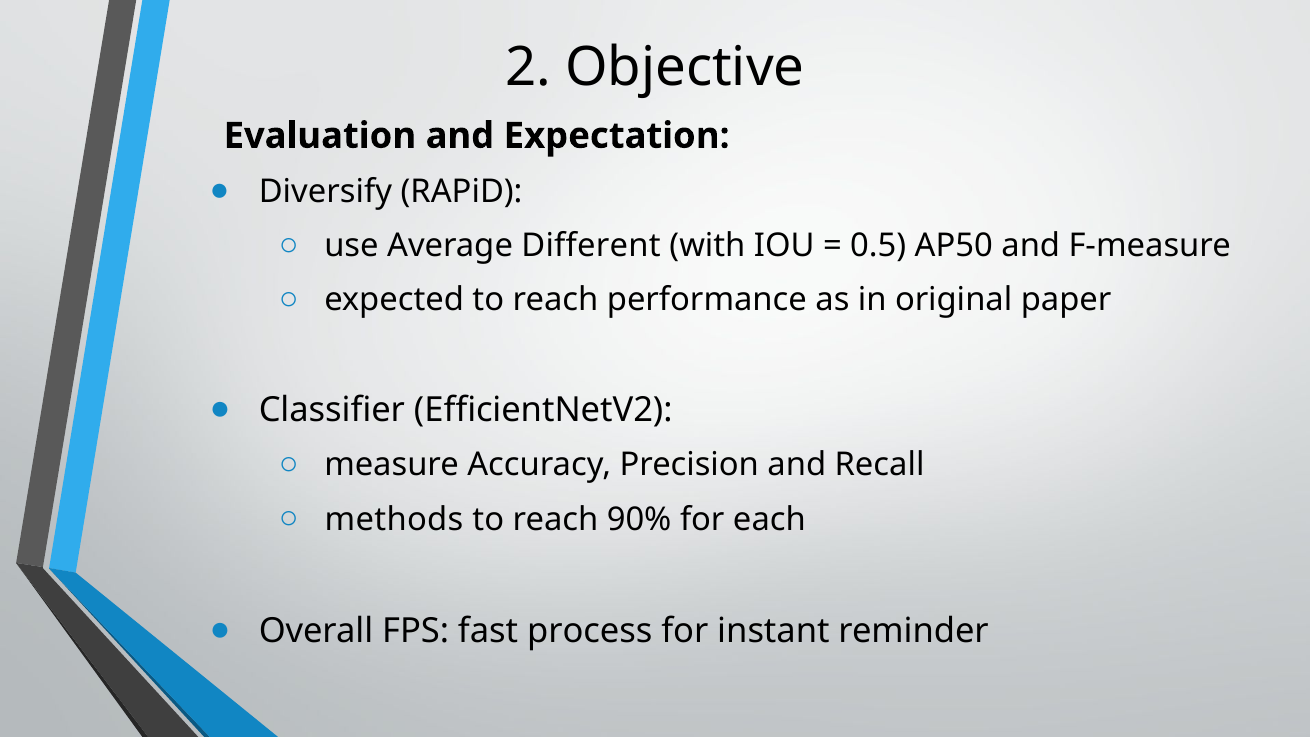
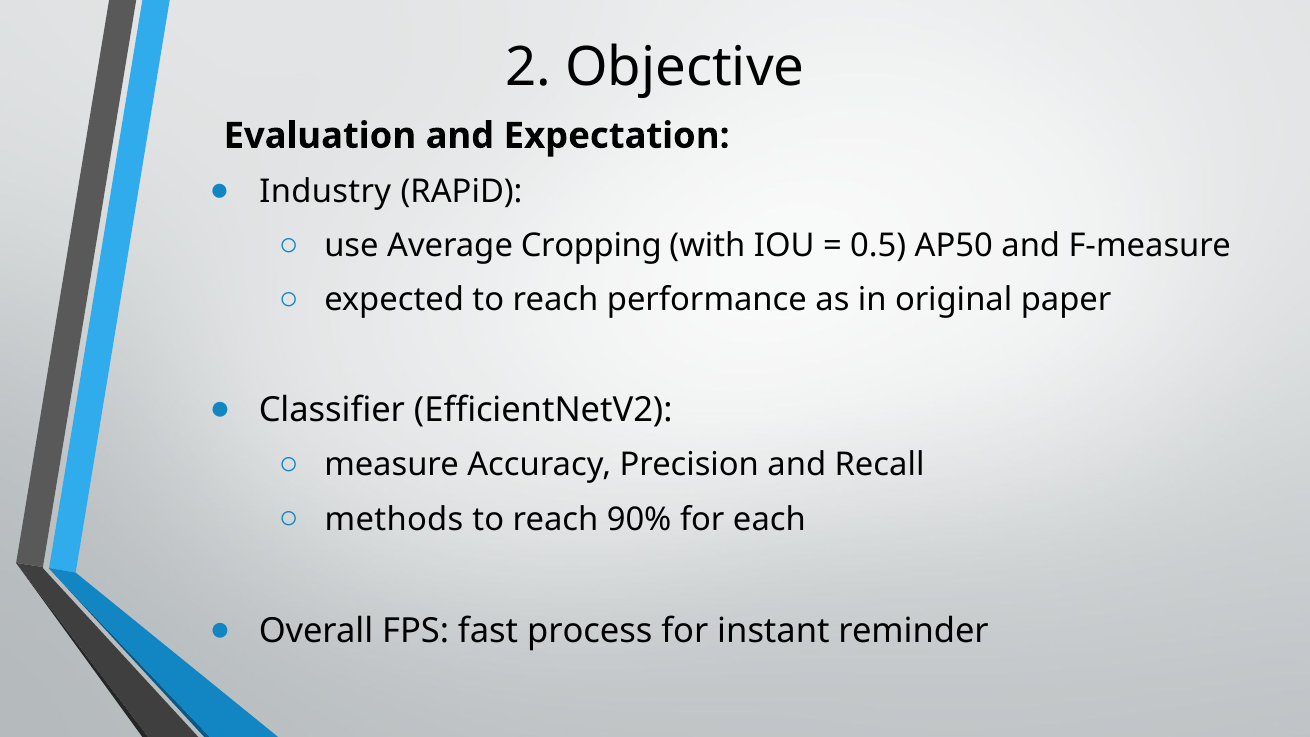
Diversify: Diversify -> Industry (325, 192)
Different: Different -> Cropping (591, 246)
